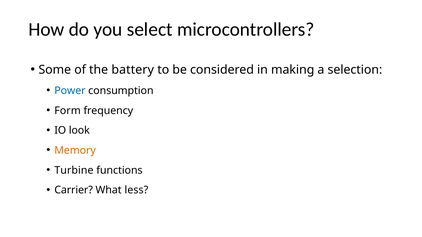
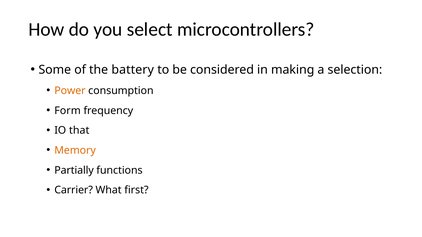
Power colour: blue -> orange (70, 91)
look: look -> that (79, 131)
Turbine: Turbine -> Partially (74, 171)
less: less -> first (136, 190)
